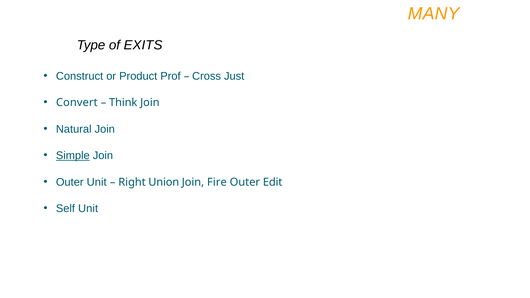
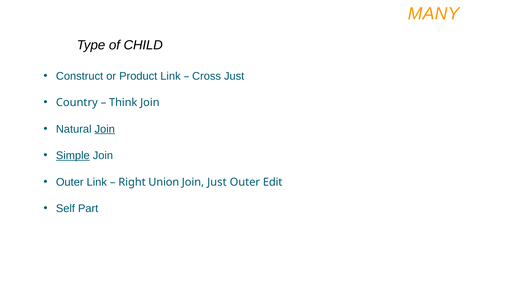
EXITS: EXITS -> CHILD (143, 45)
Product Prof: Prof -> Link (170, 76)
Convert: Convert -> Country (77, 103)
Join underline: none -> present (105, 129)
Outer Unit: Unit -> Link (97, 182)
Join Fire: Fire -> Just (217, 182)
Self Unit: Unit -> Part (88, 209)
